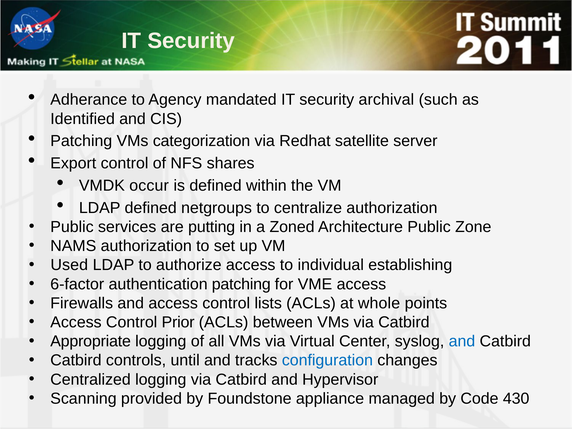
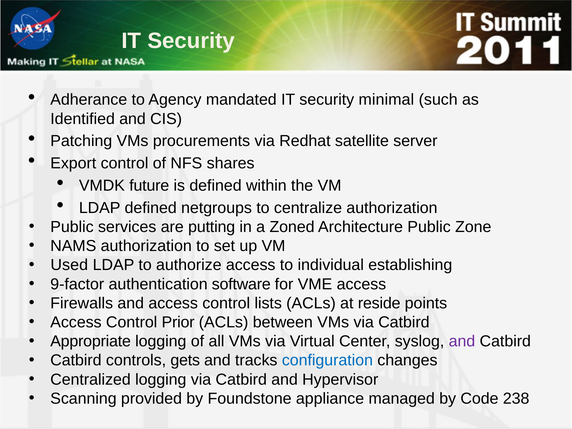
archival: archival -> minimal (386, 100)
categorization: categorization -> procurements (201, 141)
occur: occur -> future (149, 186)
6-factor: 6-factor -> 9-factor (77, 284)
authentication patching: patching -> software (241, 284)
whole: whole -> reside (379, 303)
and colour: blue -> purple (462, 341)
until: until -> gets (185, 360)
430: 430 -> 238 (516, 399)
